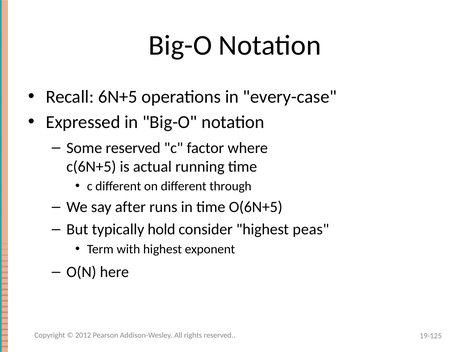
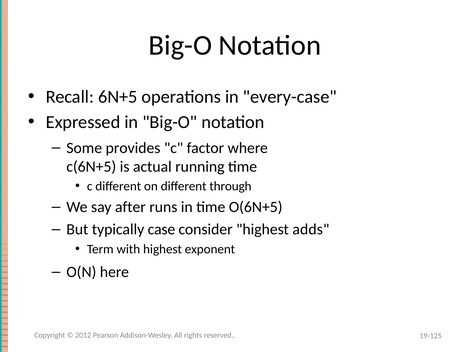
Some reserved: reserved -> provides (133, 148)
hold: hold -> case (161, 230)
peas: peas -> adds (311, 230)
